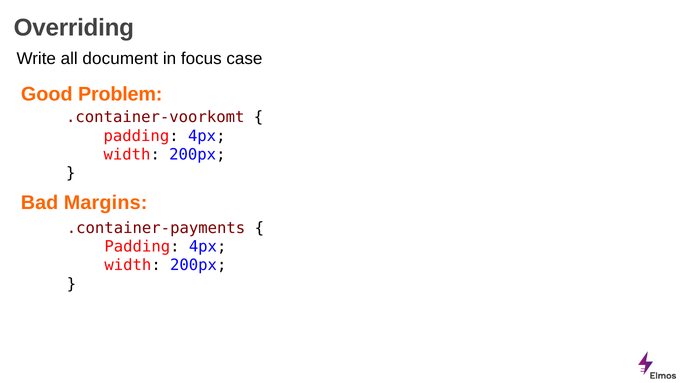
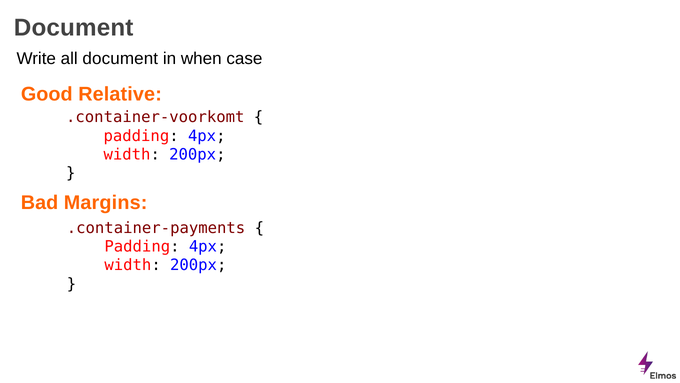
Overriding: Overriding -> Document (74, 28)
focus: focus -> when (201, 59)
Problem: Problem -> Relative (120, 94)
